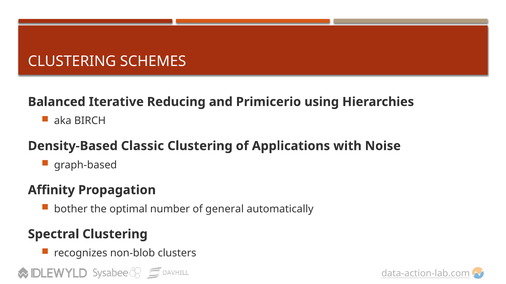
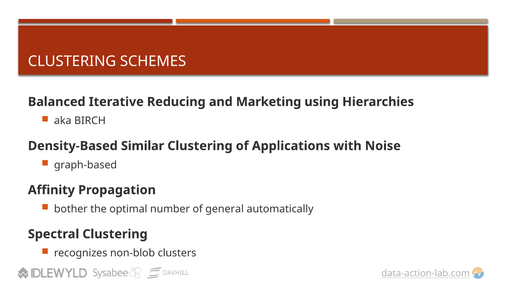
Primicerio: Primicerio -> Marketing (269, 102)
Classic: Classic -> Similar (143, 146)
